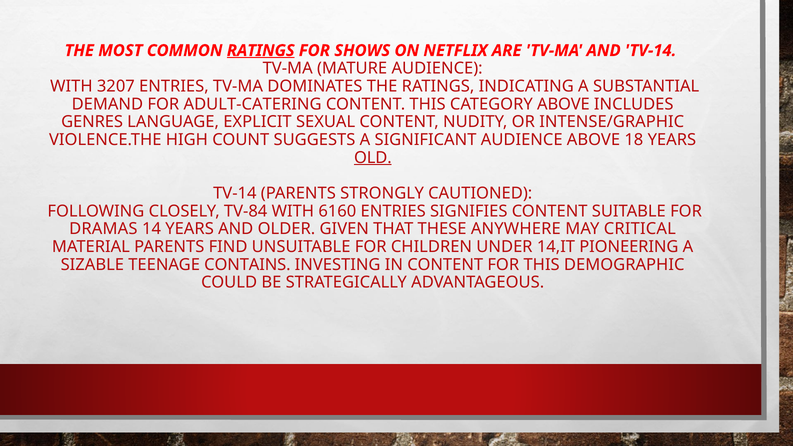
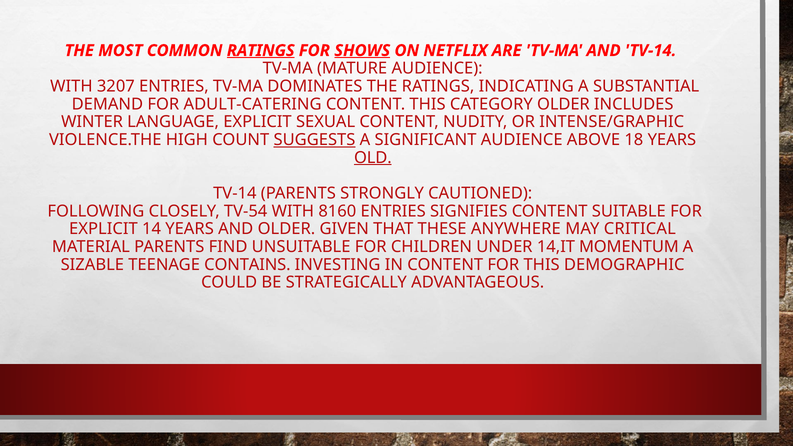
SHOWS underline: none -> present (362, 51)
CATEGORY ABOVE: ABOVE -> OLDER (563, 104)
GENRES: GENRES -> WINTER (92, 122)
SUGGESTS underline: none -> present (314, 140)
TV-84: TV-84 -> TV-54 (246, 211)
6160: 6160 -> 8160 (337, 211)
DRAMAS: DRAMAS -> EXPLICIT (103, 229)
PIONEERING: PIONEERING -> MOMENTUM (629, 247)
